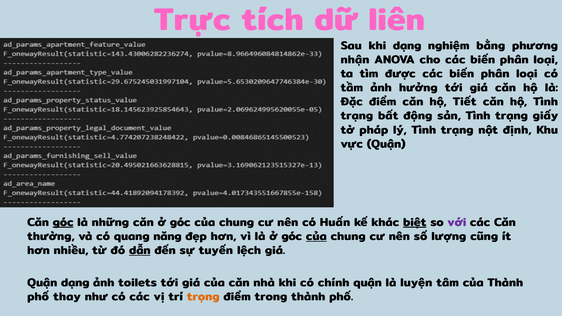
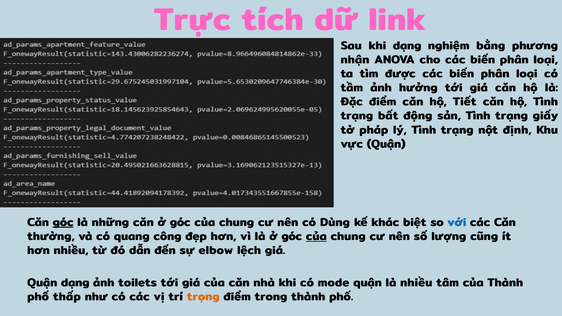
liên: liên -> link (397, 20)
Huấn: Huấn -> Dùng (335, 222)
biệt underline: present -> none (415, 222)
với colour: purple -> blue (457, 222)
năng: năng -> công (168, 236)
dẫn underline: present -> none (140, 250)
tuyến: tuyến -> elbow (216, 250)
chính: chính -> mode (334, 283)
là luyện: luyện -> nhiều (416, 283)
thay: thay -> thấp (67, 297)
